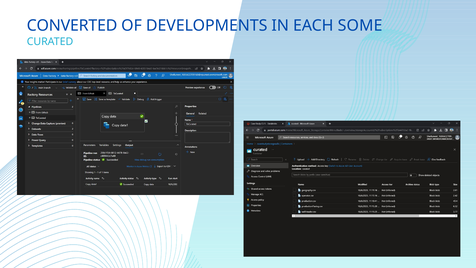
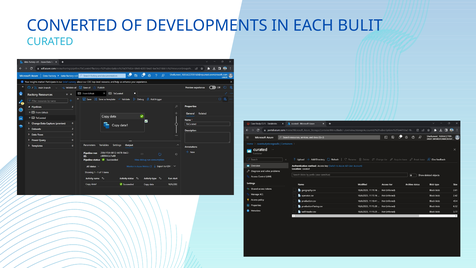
SOME: SOME -> BULIT (360, 26)
